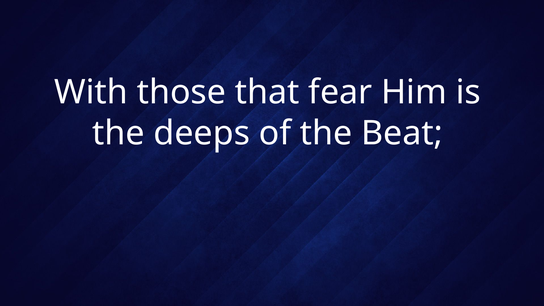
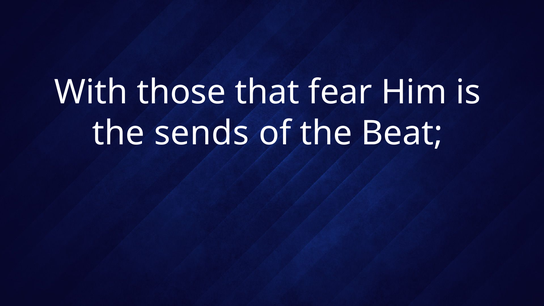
deeps: deeps -> sends (202, 133)
